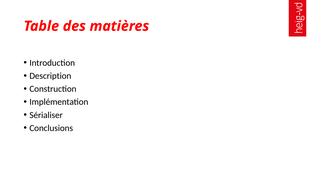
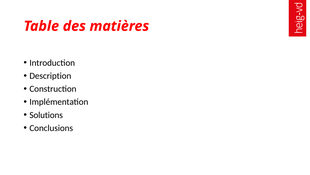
Sérialiser: Sérialiser -> Solutions (46, 115)
